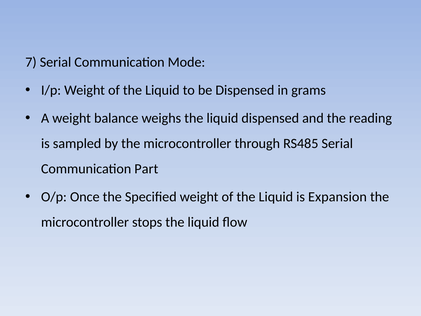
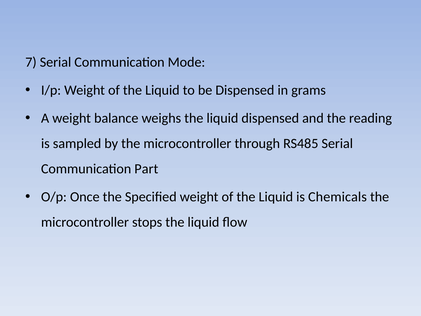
Expansion: Expansion -> Chemicals (337, 197)
